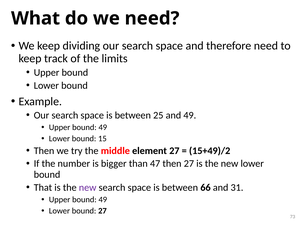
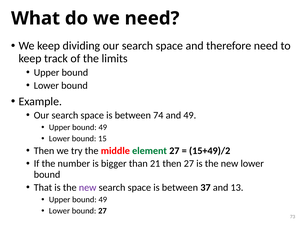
25: 25 -> 74 (158, 115)
element colour: black -> green (150, 151)
47: 47 -> 21 (155, 164)
66: 66 -> 37 (206, 188)
31: 31 -> 13 (237, 188)
